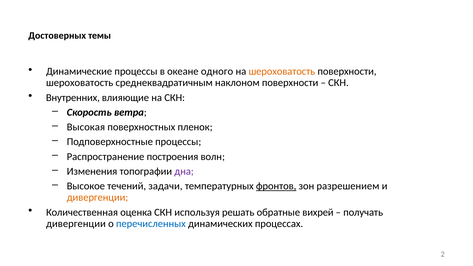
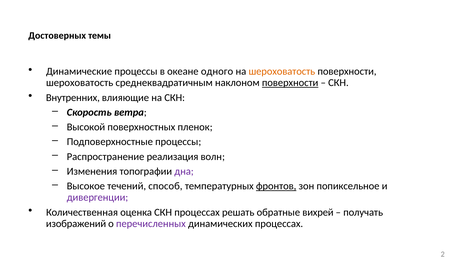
поверхности underline: none -> present (290, 83)
Высокая: Высокая -> Высокой (86, 127)
построения: построения -> реализация (173, 157)
задачи: задачи -> способ (165, 186)
разрешением: разрешением -> попиксельное (348, 186)
дивергенции colour: orange -> purple (97, 198)
СКН используя: используя -> процессах (197, 212)
дивергенции: дивергенции -> изображений (76, 224)
перечисленных colour: blue -> purple (151, 224)
